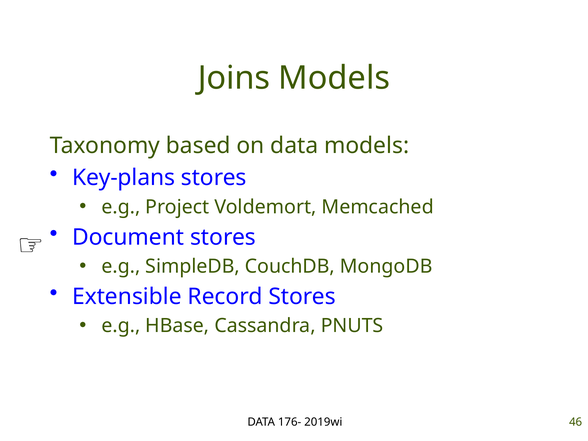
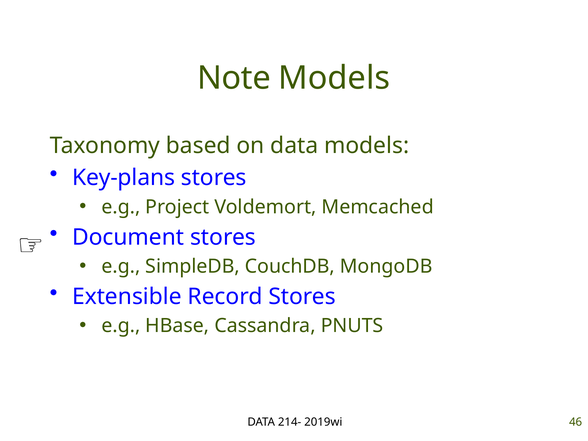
Joins: Joins -> Note (234, 78)
176-: 176- -> 214- (290, 422)
